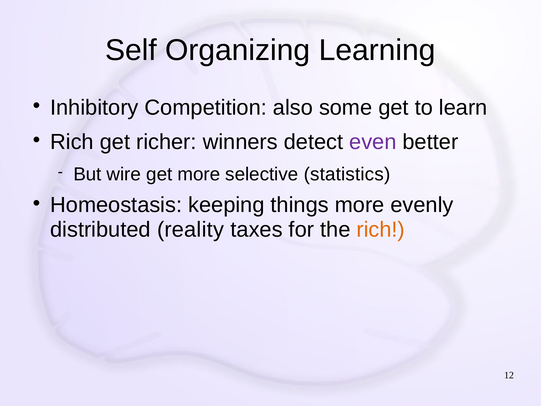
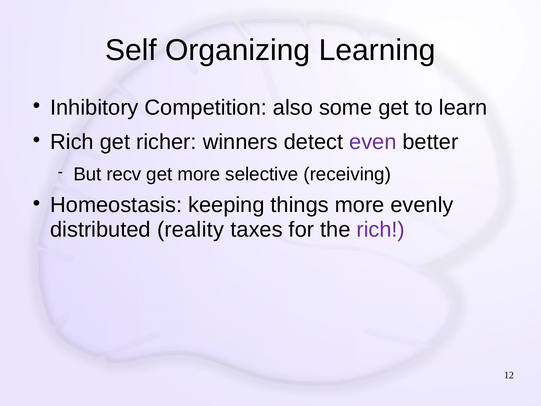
wire: wire -> recv (124, 174)
statistics: statistics -> receiving (347, 174)
rich colour: orange -> purple (381, 230)
